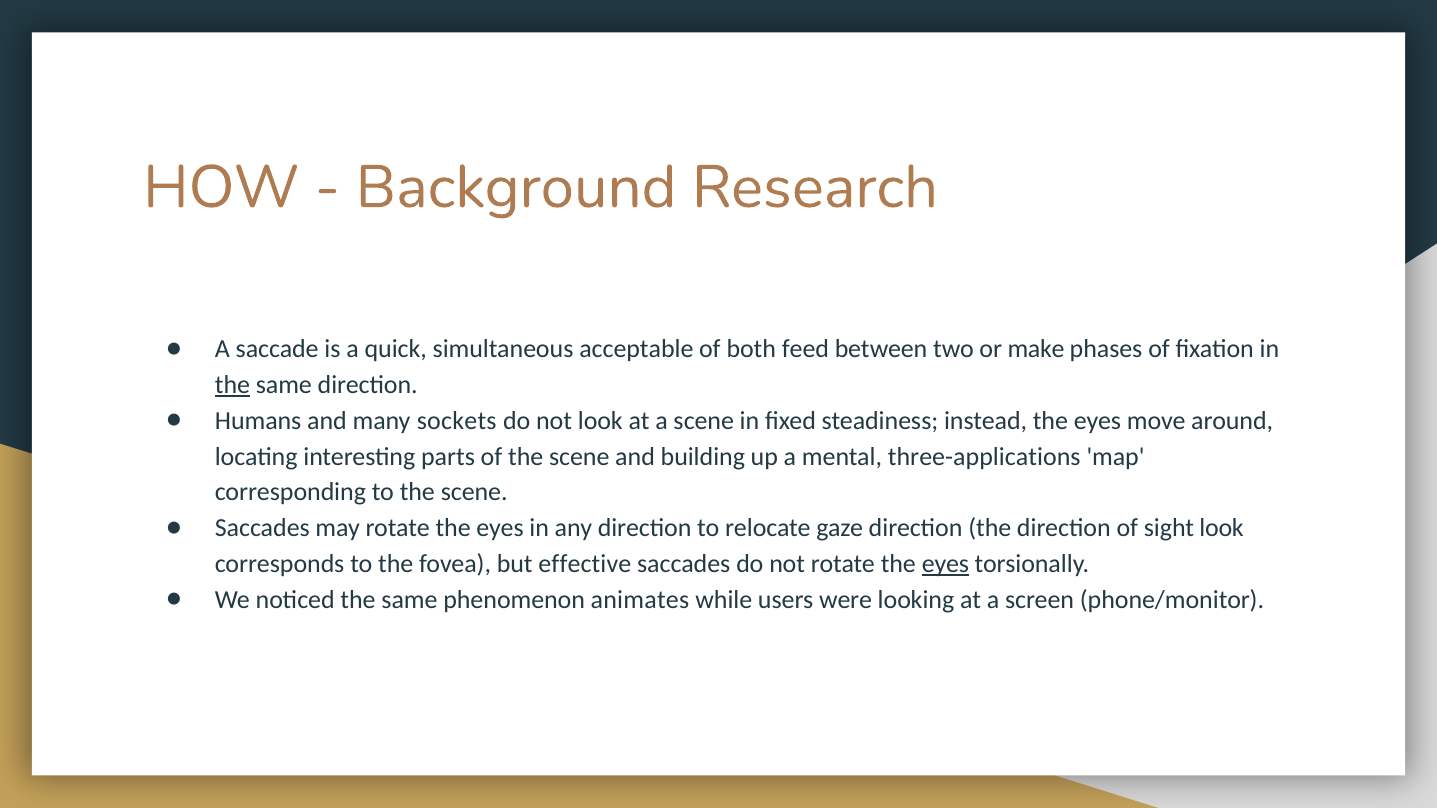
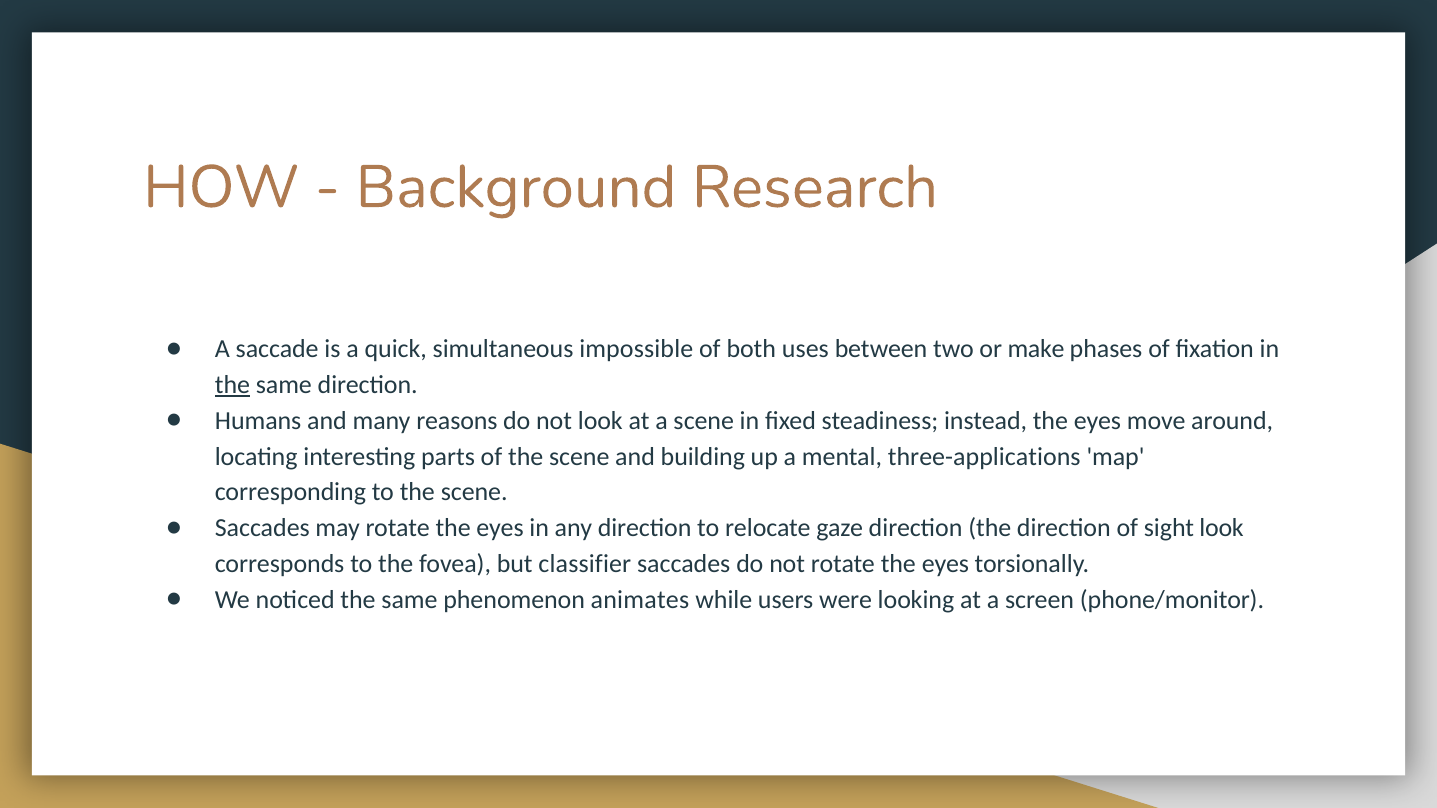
acceptable: acceptable -> impossible (636, 349)
feed: feed -> uses (805, 349)
sockets: sockets -> reasons (457, 421)
effective: effective -> classifier (585, 564)
eyes underline: present -> none (945, 564)
